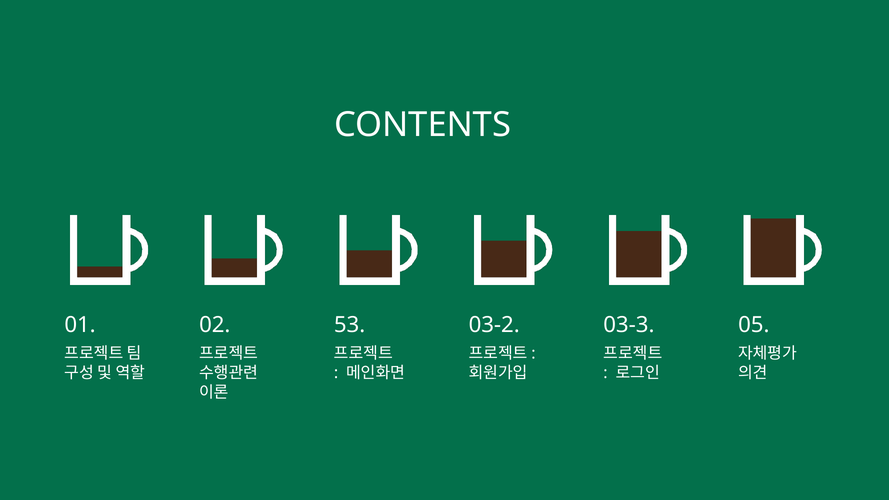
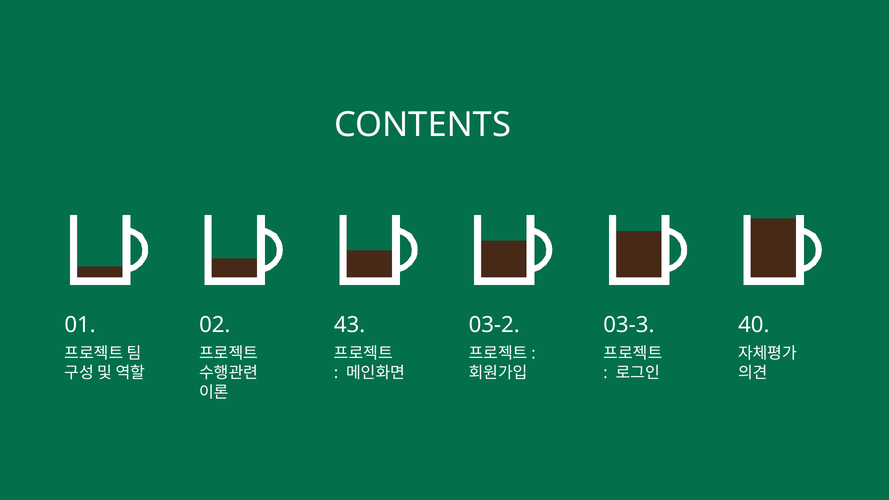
53: 53 -> 43 (350, 325)
05: 05 -> 40 (754, 325)
